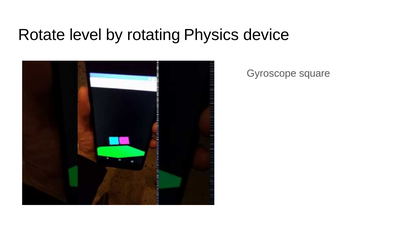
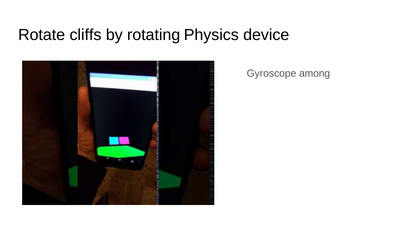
level: level -> cliffs (85, 35)
square: square -> among (315, 74)
